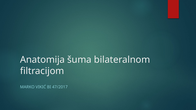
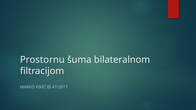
Anatomija: Anatomija -> Prostornu (42, 60)
